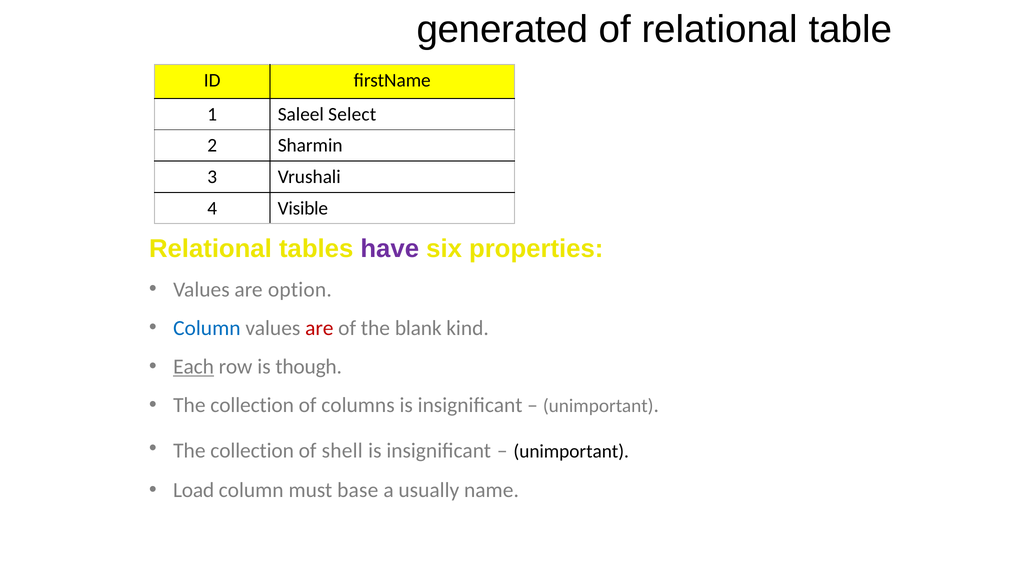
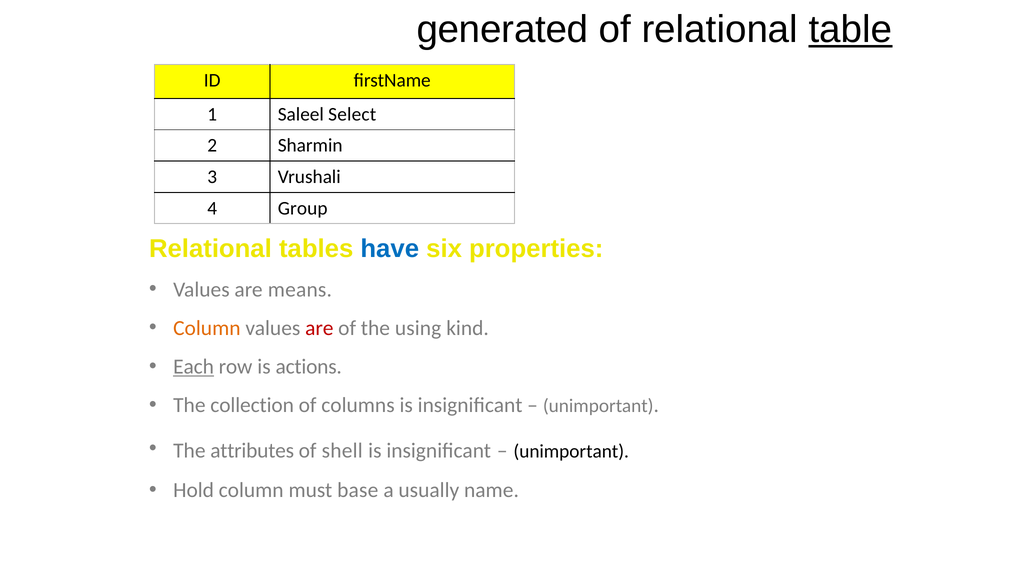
table underline: none -> present (850, 30)
Visible: Visible -> Group (303, 208)
have colour: purple -> blue (390, 249)
option: option -> means (300, 289)
Column colour: blue -> orange (207, 328)
blank: blank -> using (418, 328)
though: though -> actions (309, 367)
collection: collection -> attributes (252, 451)
Load: Load -> Hold (194, 490)
